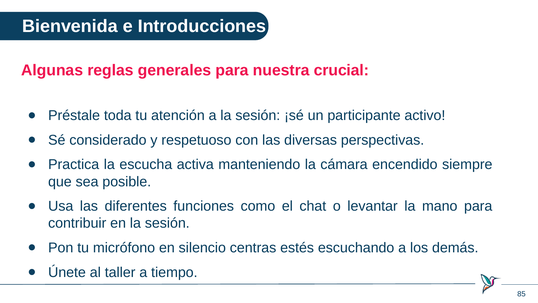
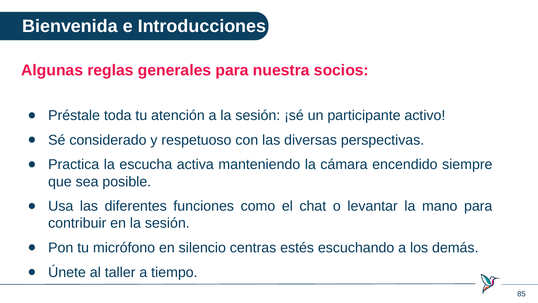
crucial: crucial -> socios (341, 70)
